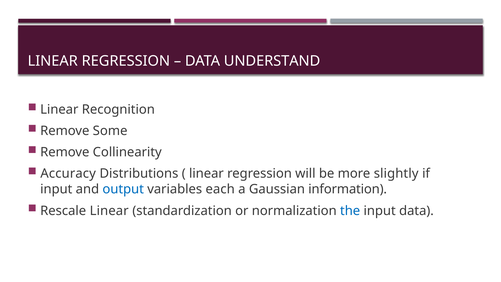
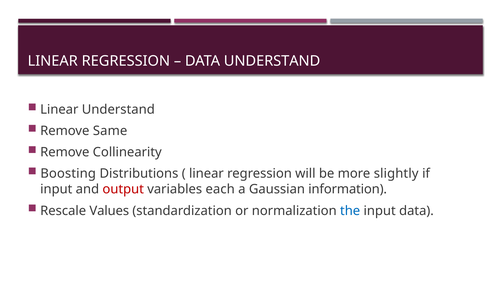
Linear Recognition: Recognition -> Understand (118, 109)
Some: Some -> Same (110, 131)
Accuracy: Accuracy -> Boosting (68, 174)
output colour: blue -> red (123, 189)
Rescale Linear: Linear -> Values (109, 211)
